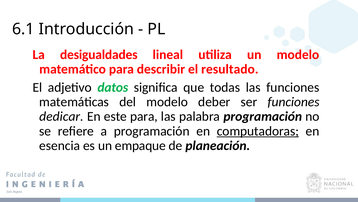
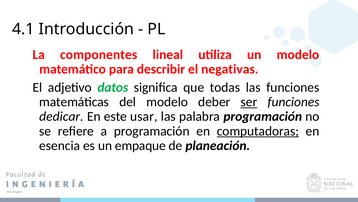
6.1: 6.1 -> 4.1 (23, 29)
desigualdades: desigualdades -> componentes (99, 54)
resultado: resultado -> negativas (230, 69)
ser underline: none -> present (249, 102)
este para: para -> usar (144, 116)
